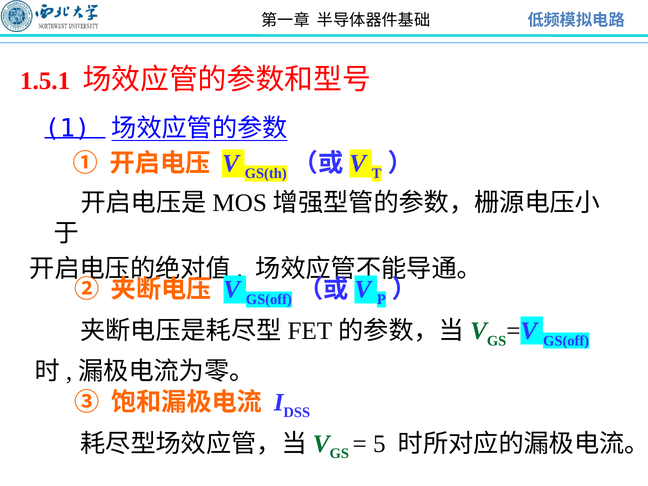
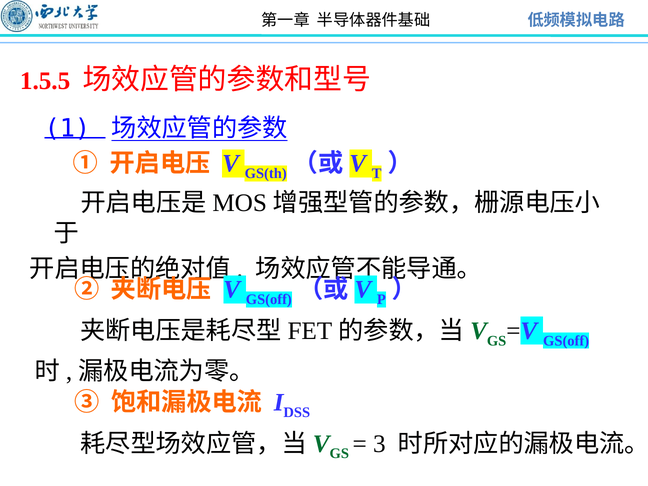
1.5.1: 1.5.1 -> 1.5.5 (45, 81)
5: 5 -> 3 (379, 444)
